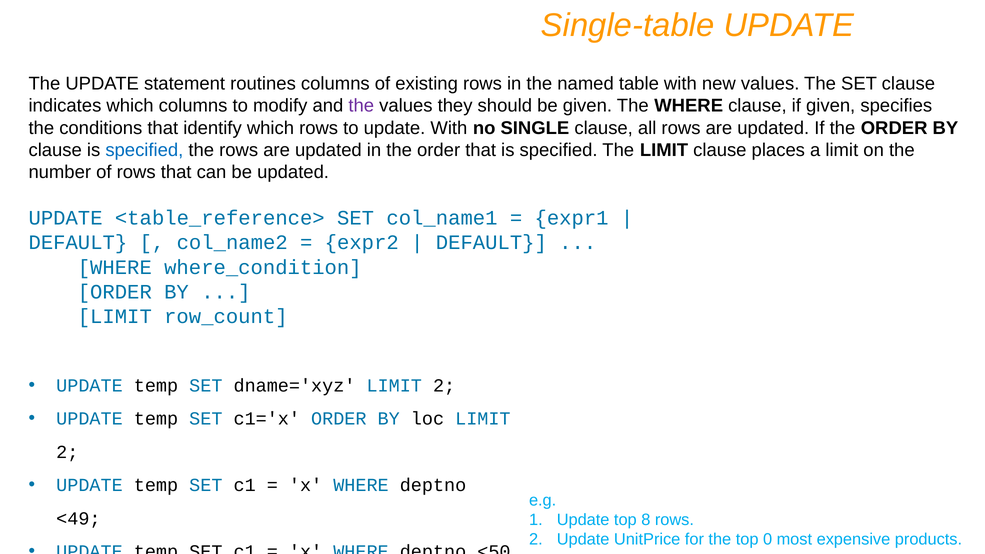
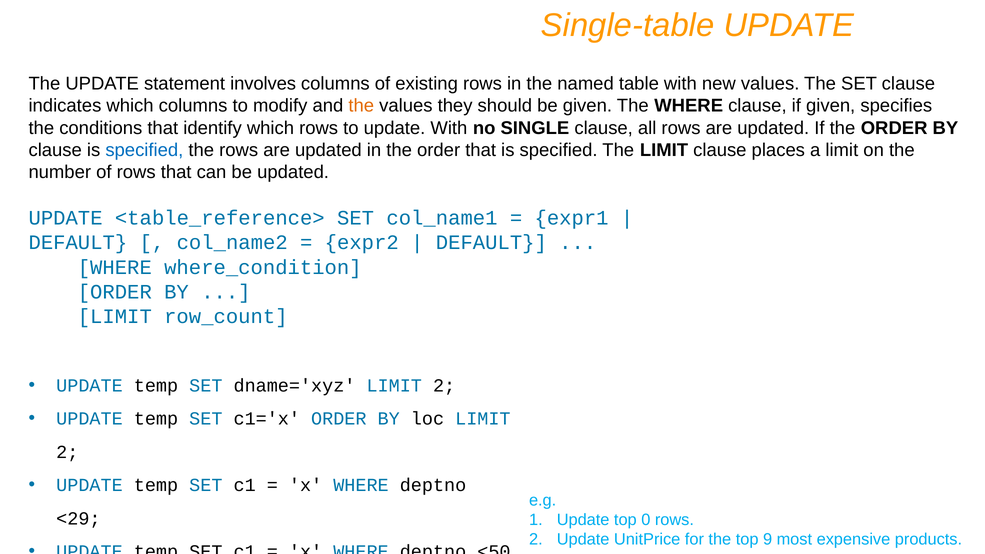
routines: routines -> involves (263, 84)
the colour: purple -> orange (361, 106)
<49: <49 -> <29 (78, 519)
8: 8 -> 0 (646, 520)
0: 0 -> 9 (768, 540)
